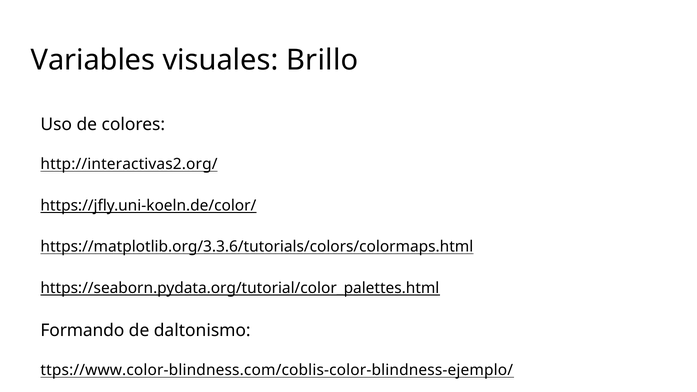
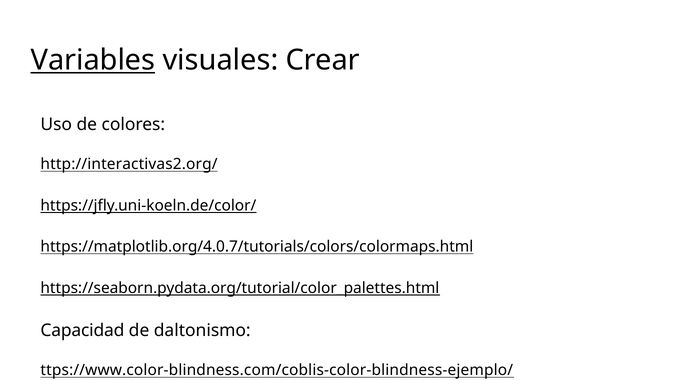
Variables underline: none -> present (93, 60)
Brillo: Brillo -> Crear (323, 60)
https://matplotlib.org/3.3.6/tutorials/colors/colormaps.html: https://matplotlib.org/3.3.6/tutorials/colors/colormaps.html -> https://matplotlib.org/4.0.7/tutorials/colors/colormaps.html (257, 247)
Formando: Formando -> Capacidad (82, 330)
